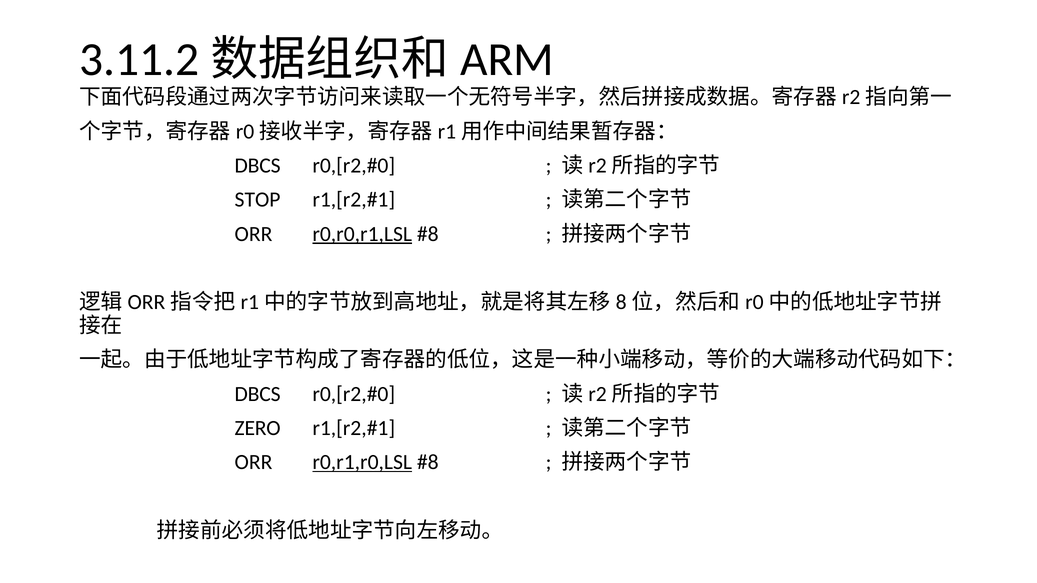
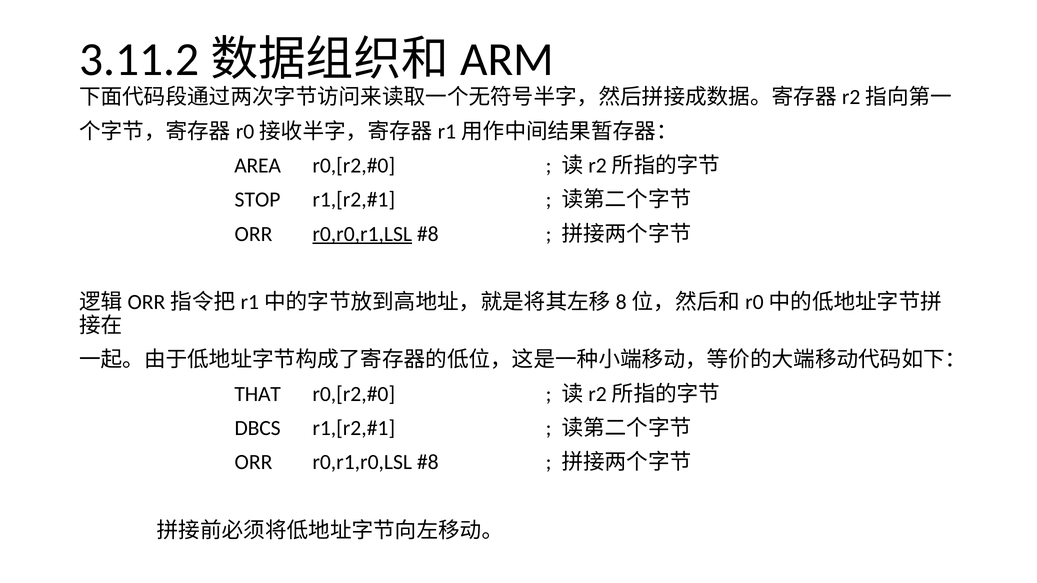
DBCS: DBCS -> AREA (258, 166)
DBCS: DBCS -> THAT (258, 394)
ZERO: ZERO -> DBCS (258, 428)
r0,r1,r0,LSL underline: present -> none (362, 462)
